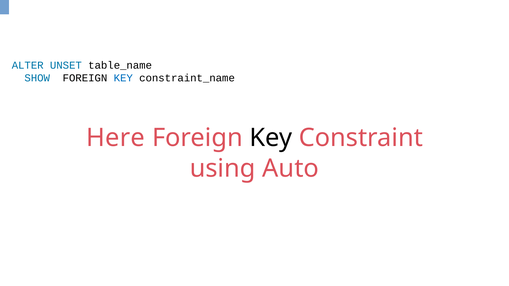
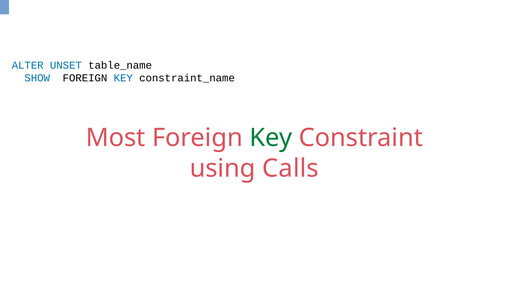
Here: Here -> Most (116, 138)
Key colour: black -> green (271, 138)
Auto: Auto -> Calls (291, 169)
